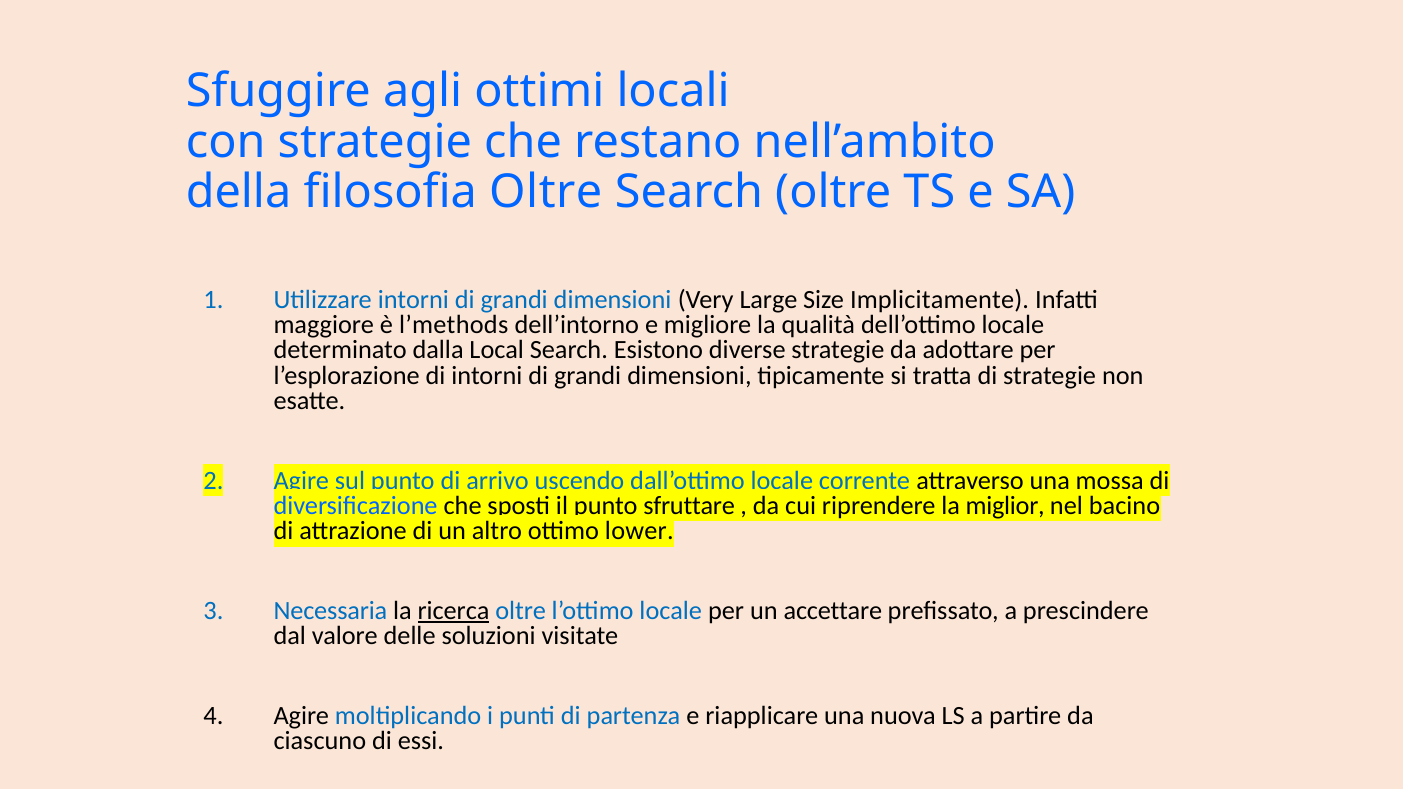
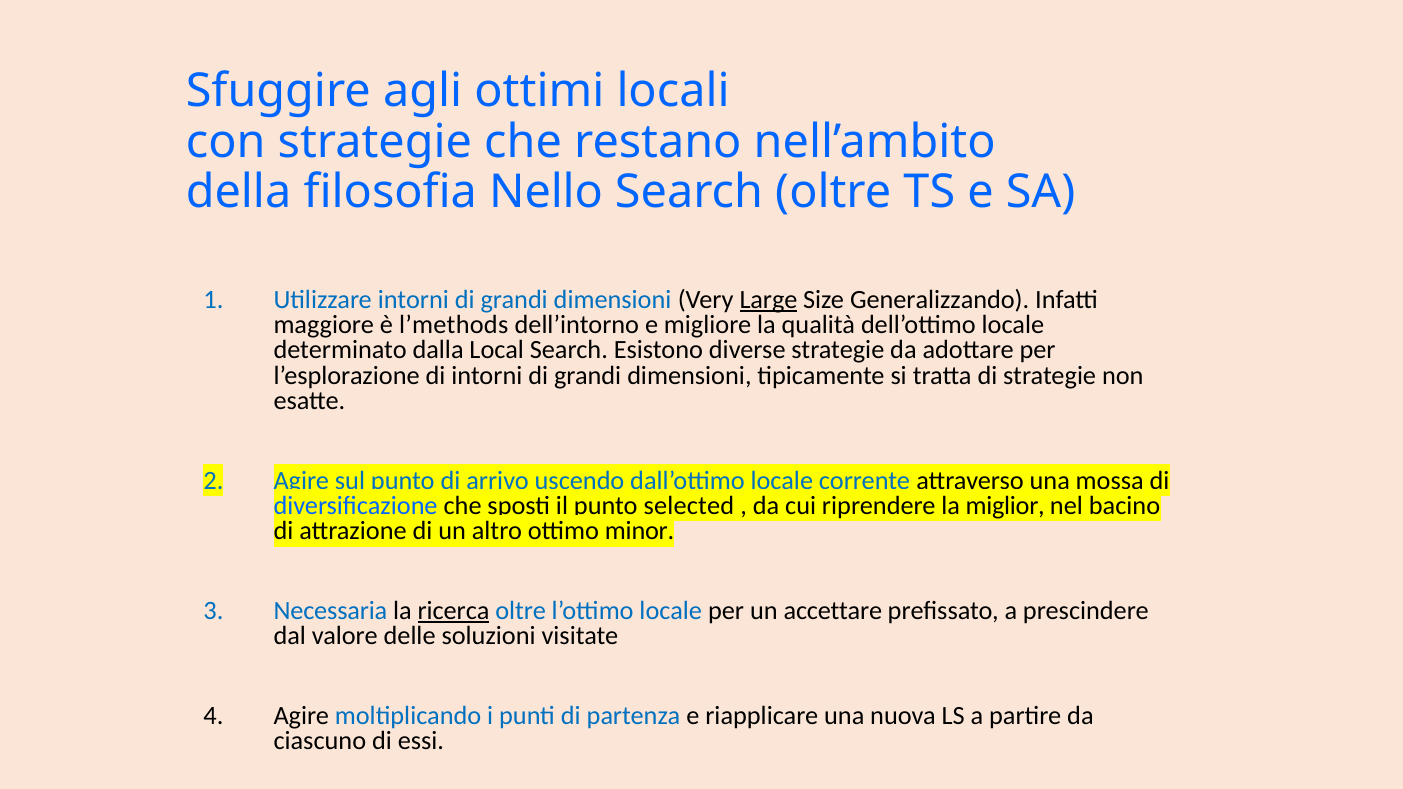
filosofia Oltre: Oltre -> Nello (546, 192)
Large underline: none -> present (768, 300)
Implicitamente: Implicitamente -> Generalizzando (940, 300)
sfruttare: sfruttare -> selected (689, 506)
lower: lower -> minor (640, 531)
